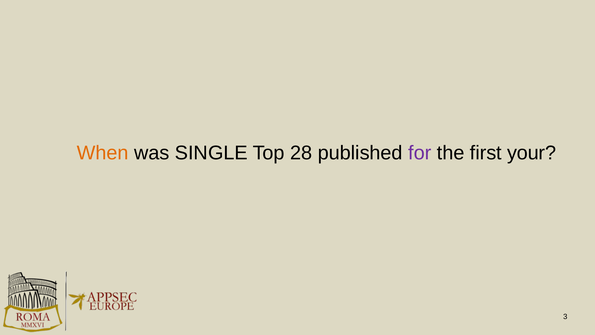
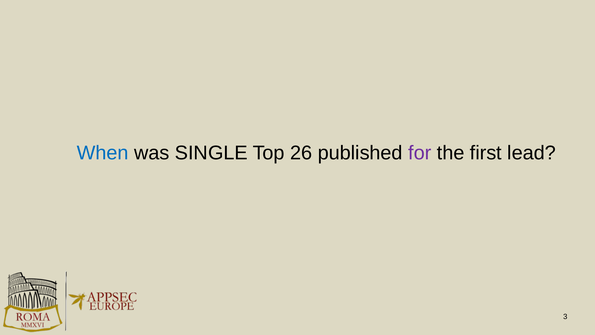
When colour: orange -> blue (103, 153)
28: 28 -> 26 (301, 153)
your: your -> lead (532, 153)
